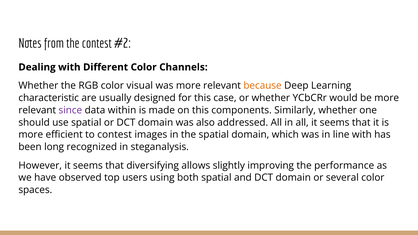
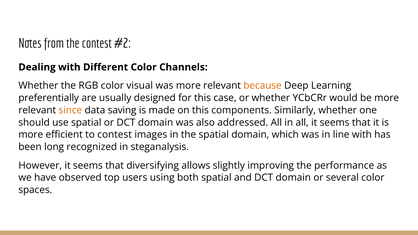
characteristic: characteristic -> preferentially (49, 98)
since colour: purple -> orange (70, 110)
within: within -> saving (122, 110)
